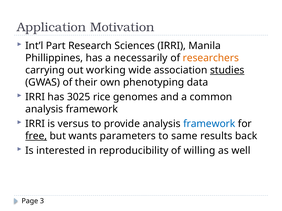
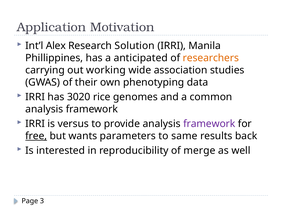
Part: Part -> Alex (56, 46)
Sciences: Sciences -> Solution (135, 46)
necessarily: necessarily -> anticipated (141, 58)
studies underline: present -> none (227, 70)
3025: 3025 -> 3020 (79, 97)
framework colour: blue -> purple (209, 124)
willing: willing -> merge (199, 151)
